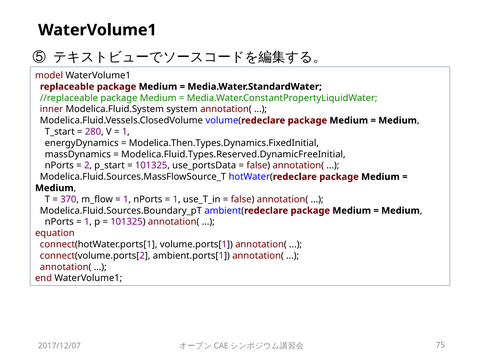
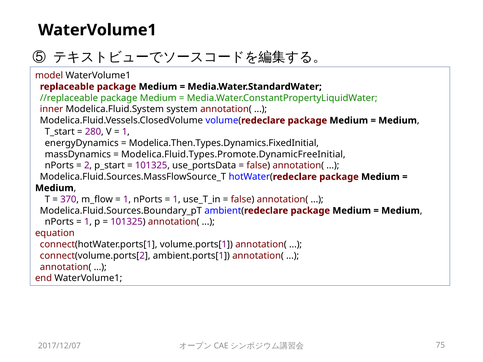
Modelica.Fluid.Types.Reserved.DynamicFreeInitial: Modelica.Fluid.Types.Reserved.DynamicFreeInitial -> Modelica.Fluid.Types.Promote.DynamicFreeInitial (233, 154)
